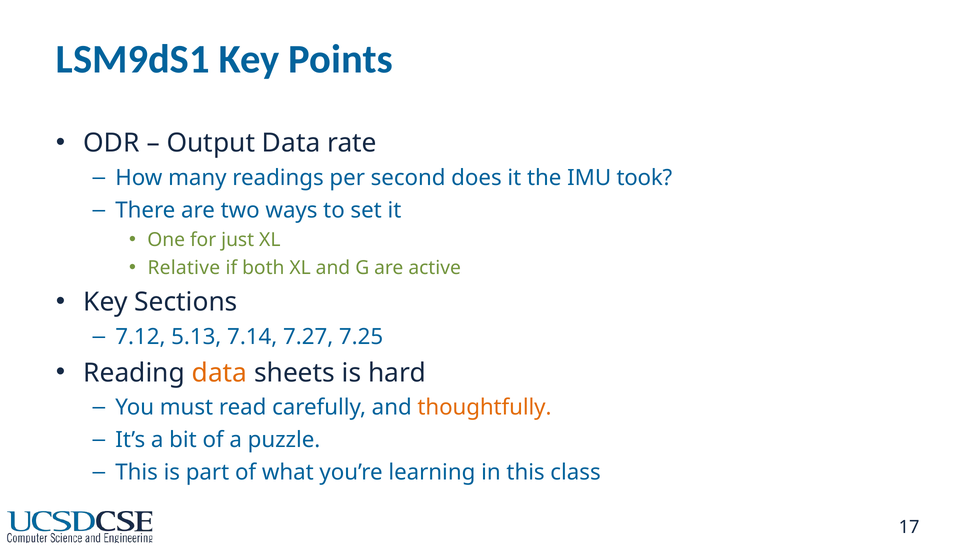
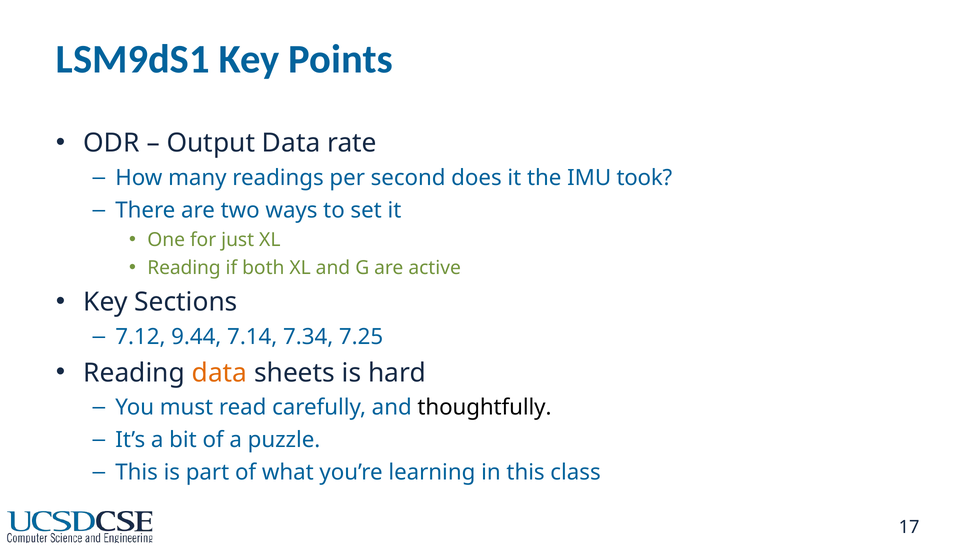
Relative: Relative -> Reading (184, 268)
5.13: 5.13 -> 9.44 (196, 337)
7.27: 7.27 -> 7.34 (308, 337)
thoughtfully colour: orange -> black (484, 407)
